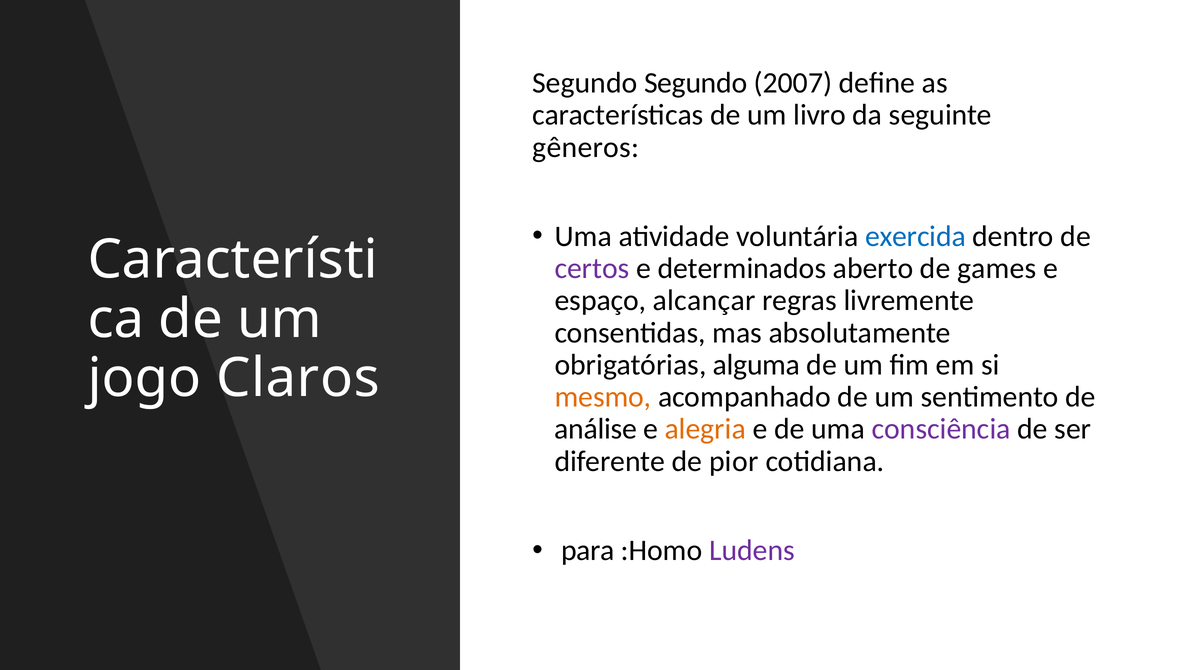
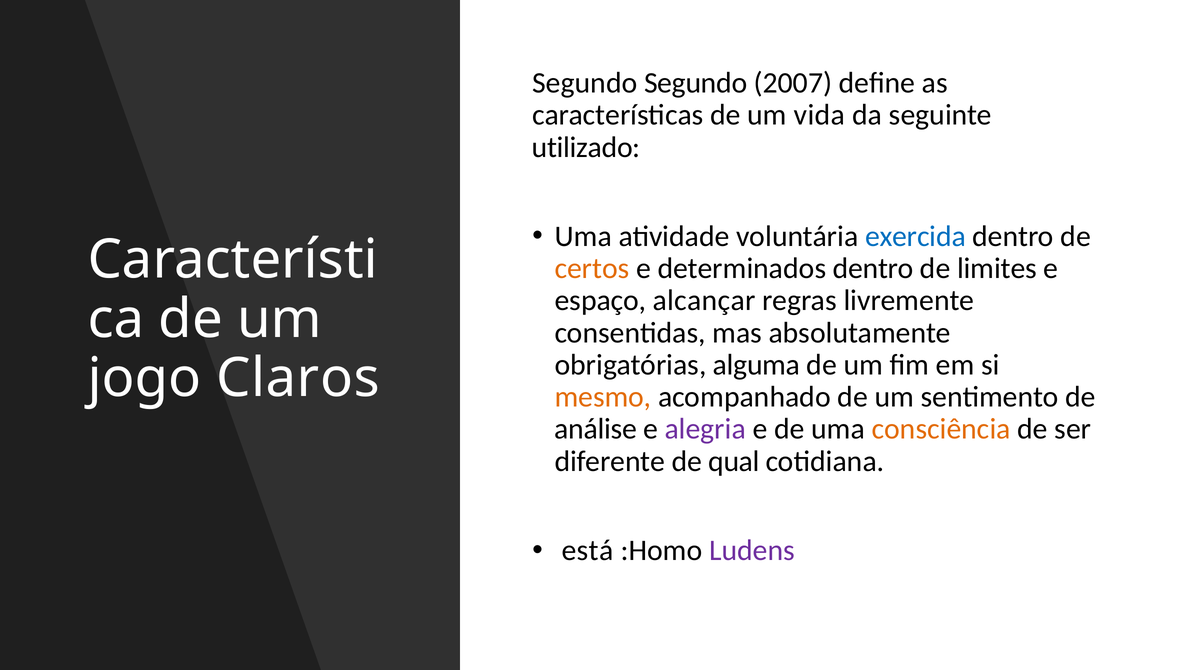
livro: livro -> vida (819, 115)
gêneros: gêneros -> utilizado (586, 147)
certos colour: purple -> orange (592, 268)
determinados aberto: aberto -> dentro (873, 268)
games: games -> limites (997, 268)
alegria colour: orange -> purple (705, 429)
consciência colour: purple -> orange (941, 429)
pior: pior -> qual (734, 461)
para: para -> está (588, 550)
